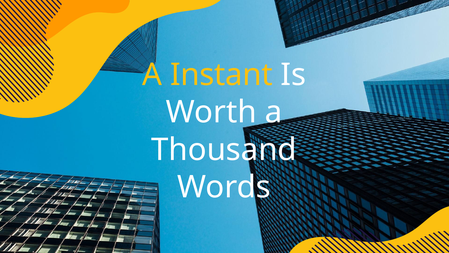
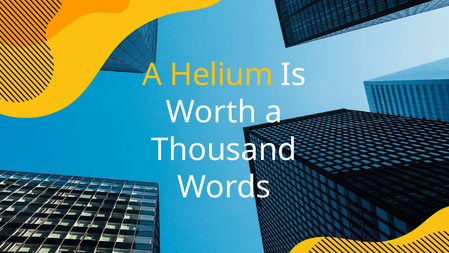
Instant: Instant -> Helium (221, 75)
